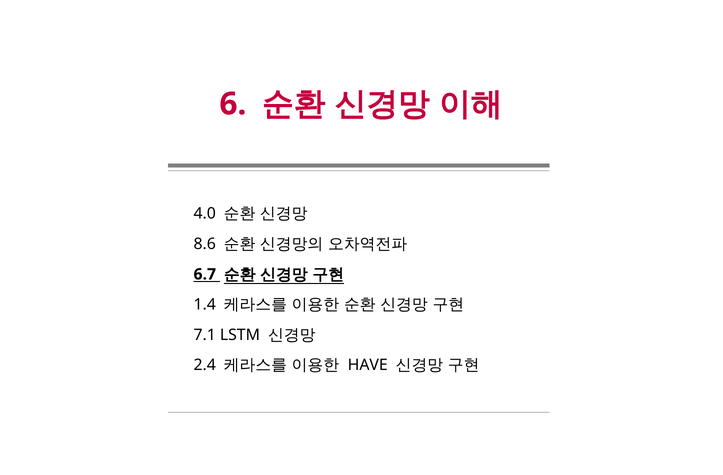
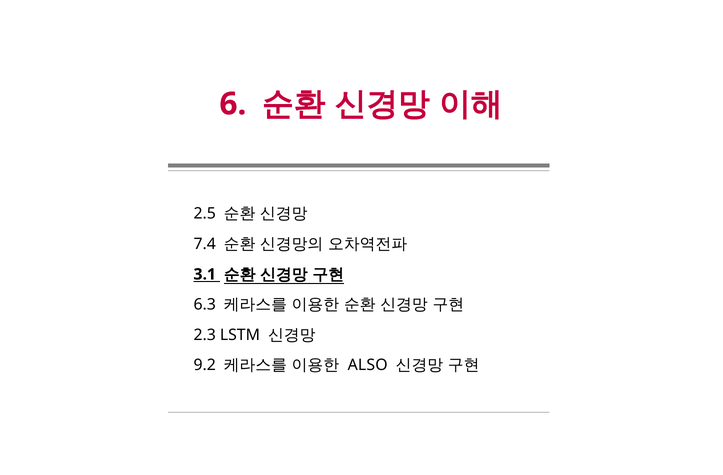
4.0: 4.0 -> 2.5 (205, 214)
8.6: 8.6 -> 7.4 (205, 244)
6.7: 6.7 -> 3.1 (205, 274)
1.4: 1.4 -> 6.3 (205, 305)
7.1: 7.1 -> 2.3 (205, 335)
2.4: 2.4 -> 9.2 (205, 365)
HAVE: HAVE -> ALSO (368, 365)
